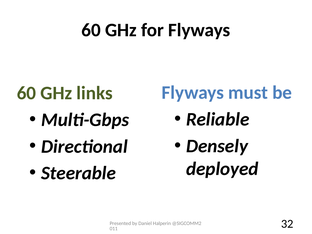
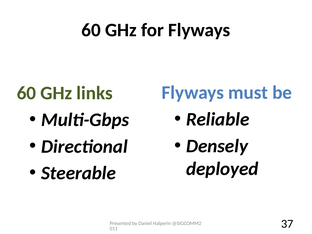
32: 32 -> 37 (287, 224)
